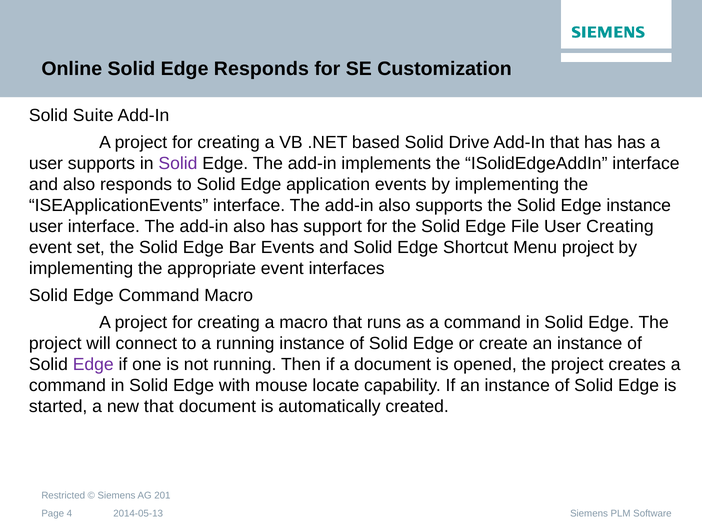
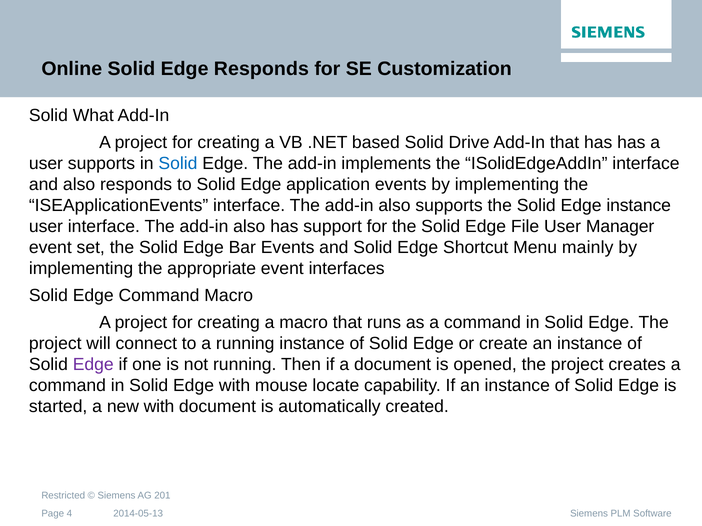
Suite: Suite -> What (93, 115)
Solid colour: purple -> blue (178, 163)
User Creating: Creating -> Manager (620, 227)
Menu project: project -> mainly (588, 248)
new that: that -> with (159, 407)
